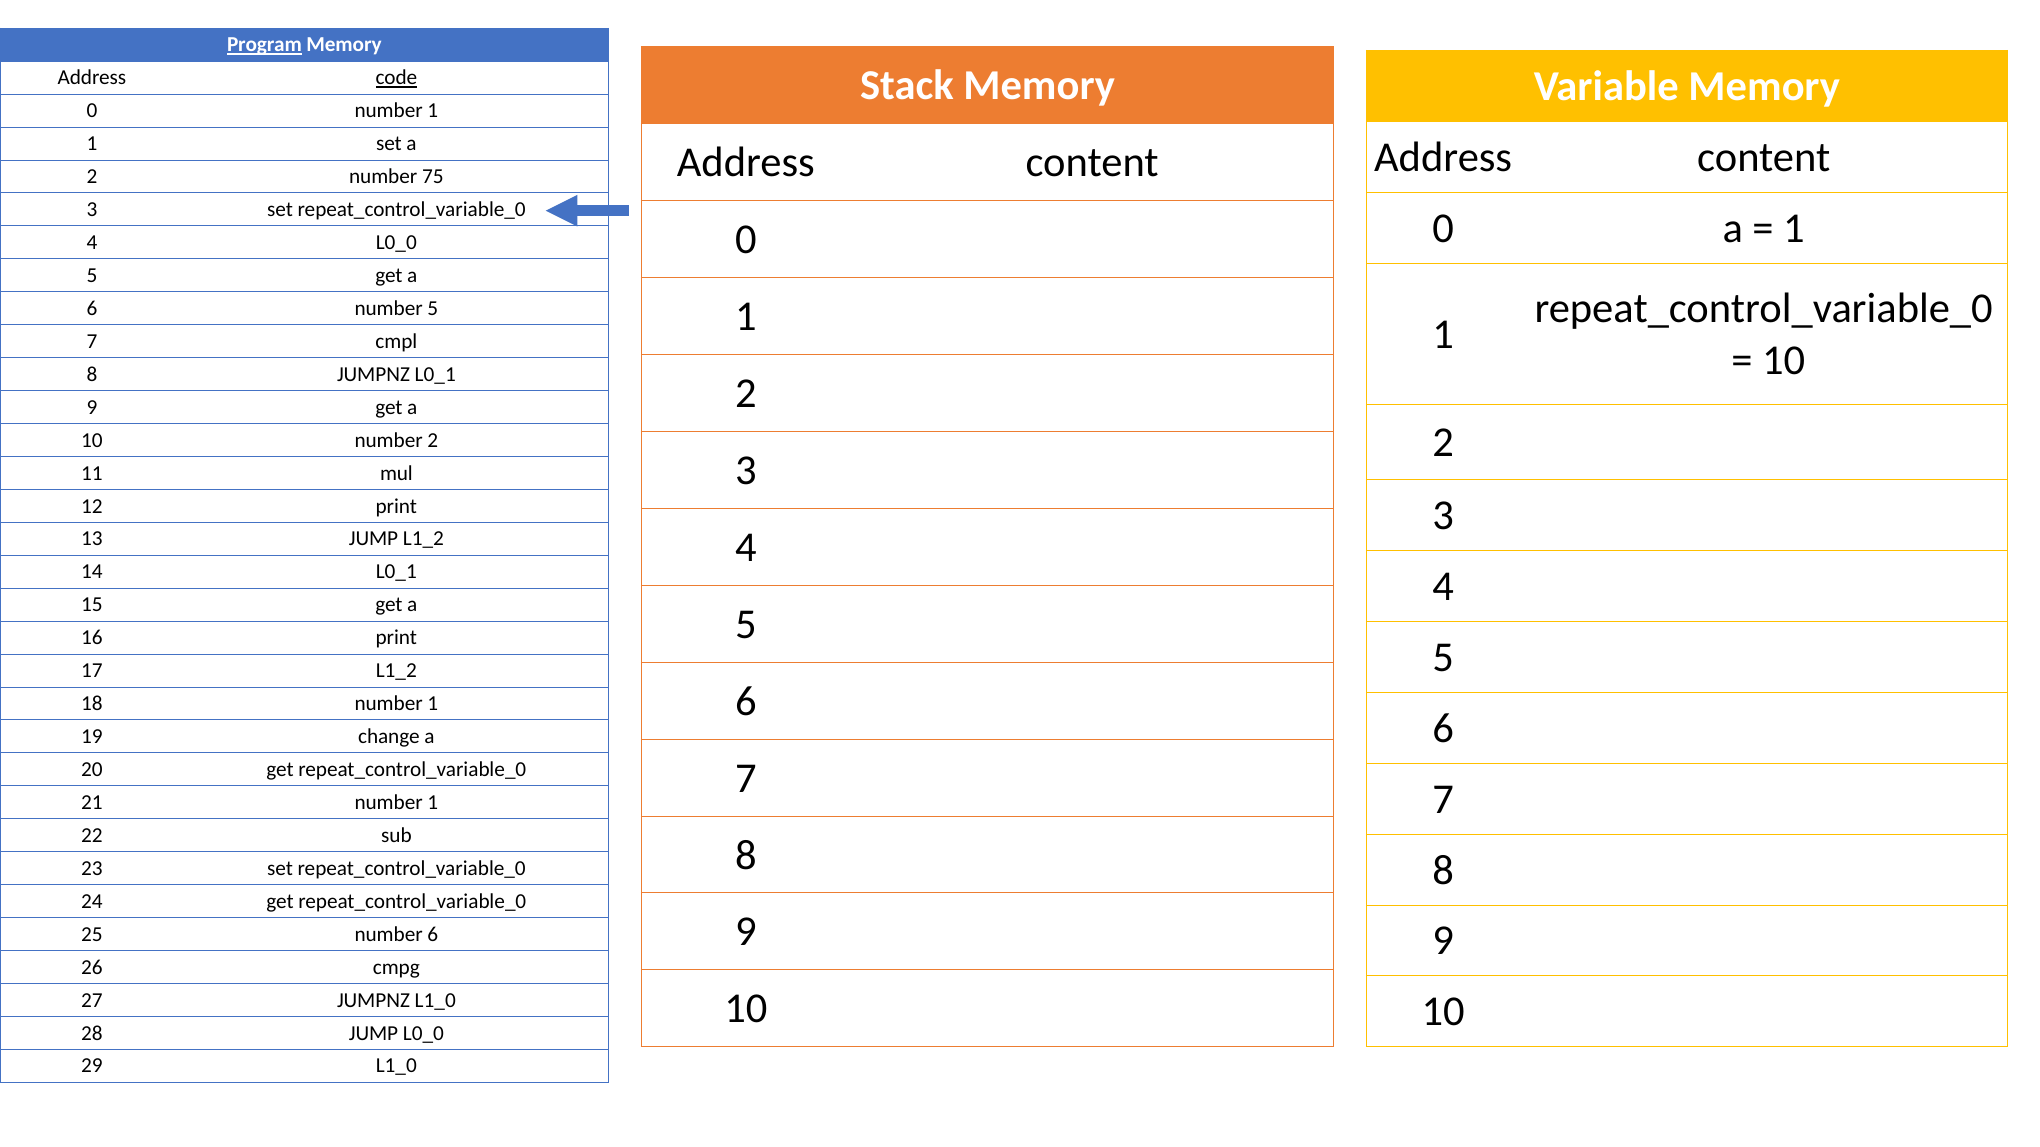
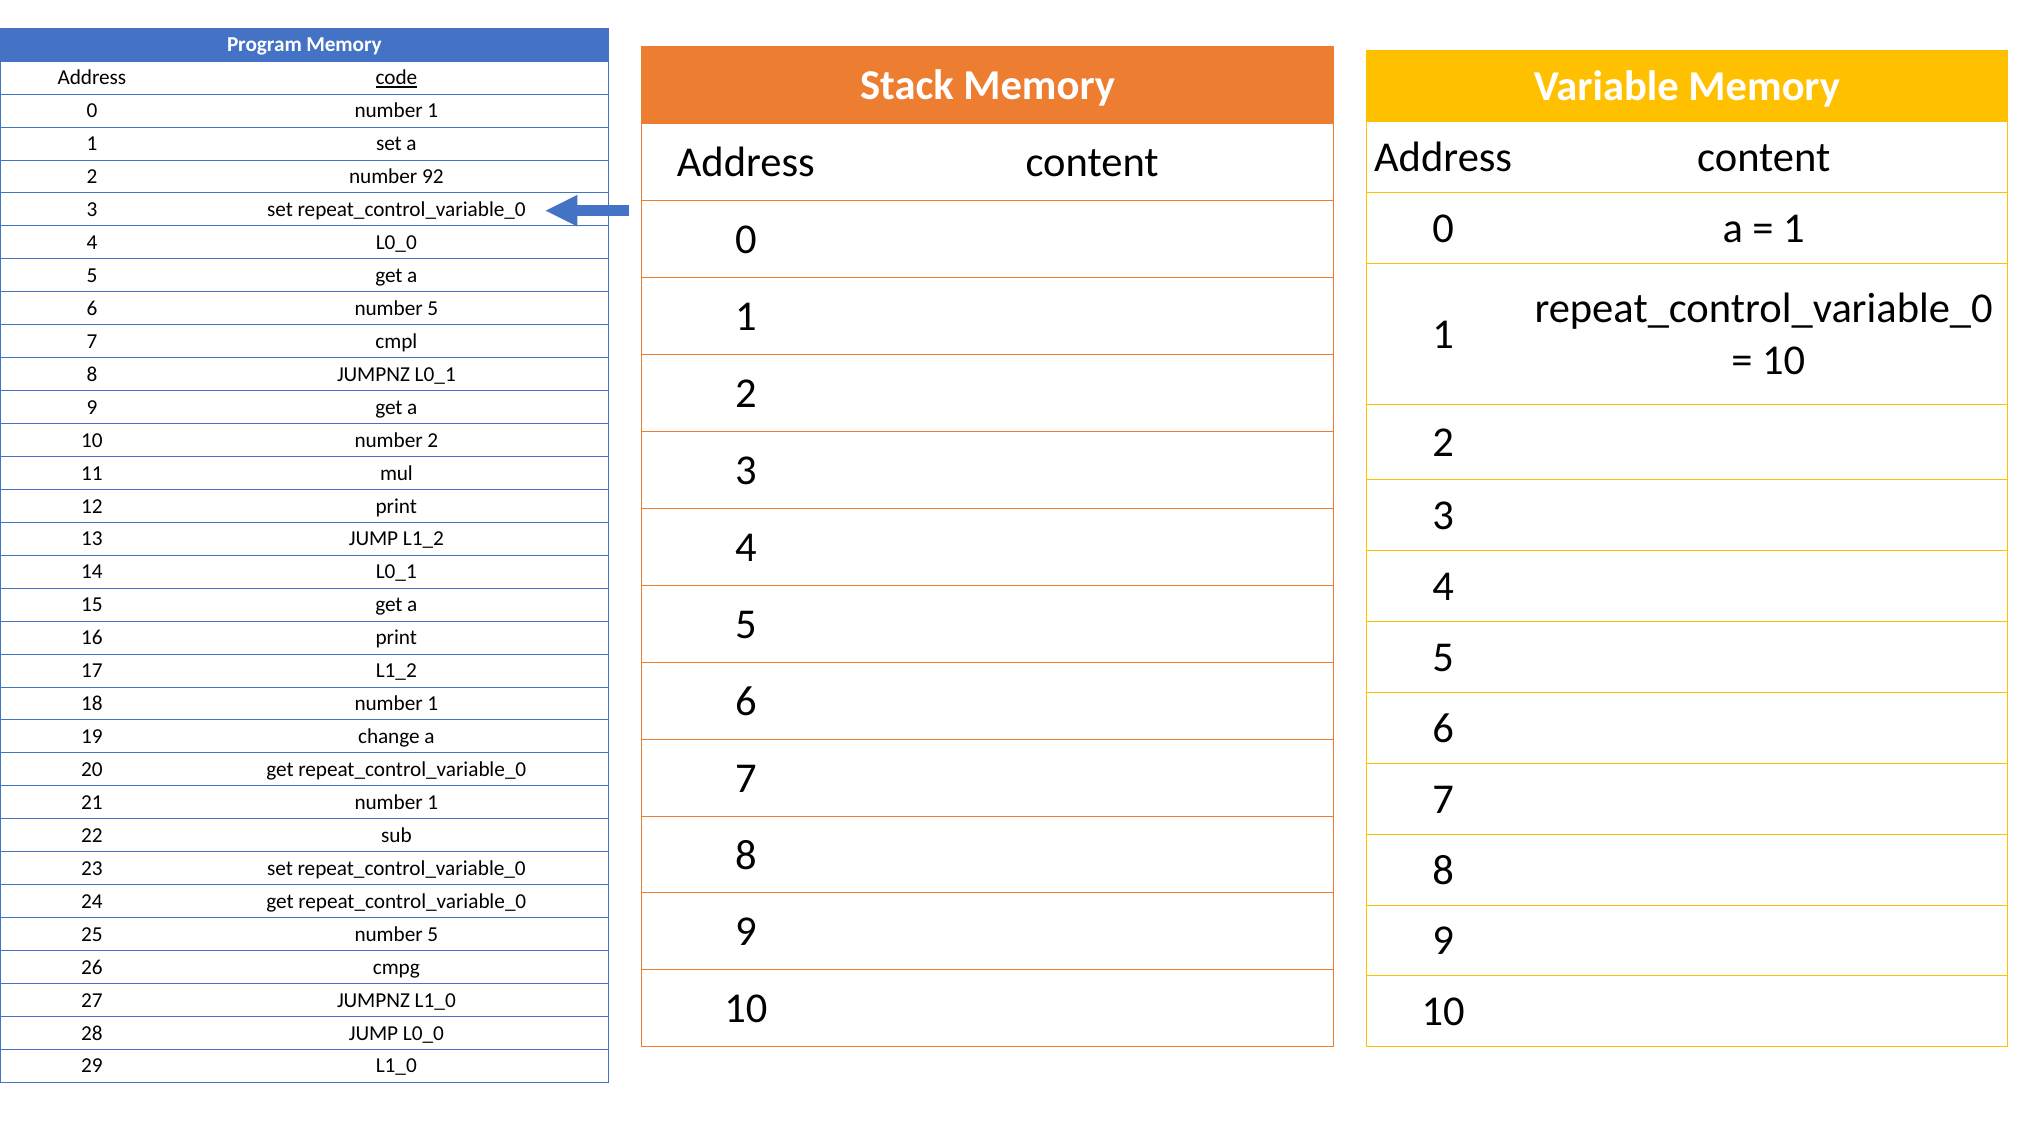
Program underline: present -> none (264, 45)
75: 75 -> 92 (433, 177)
25 number 6: 6 -> 5 (433, 935)
